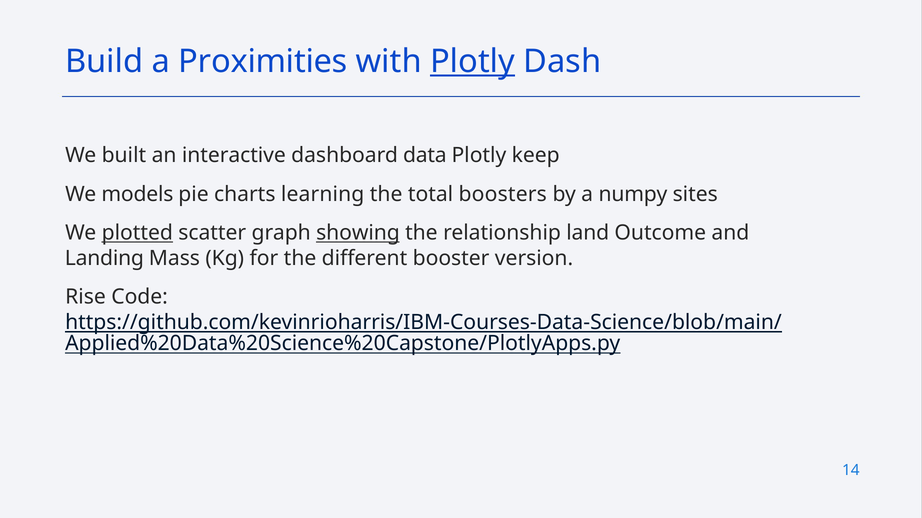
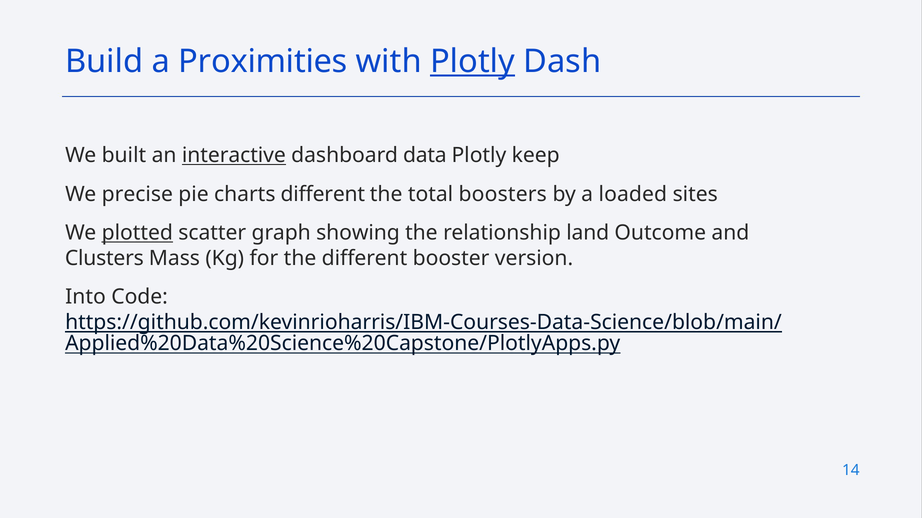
interactive underline: none -> present (234, 156)
models: models -> precise (137, 194)
charts learning: learning -> different (323, 194)
numpy: numpy -> loaded (633, 194)
showing underline: present -> none (358, 233)
Landing: Landing -> Clusters (104, 258)
Rise: Rise -> Into (86, 297)
